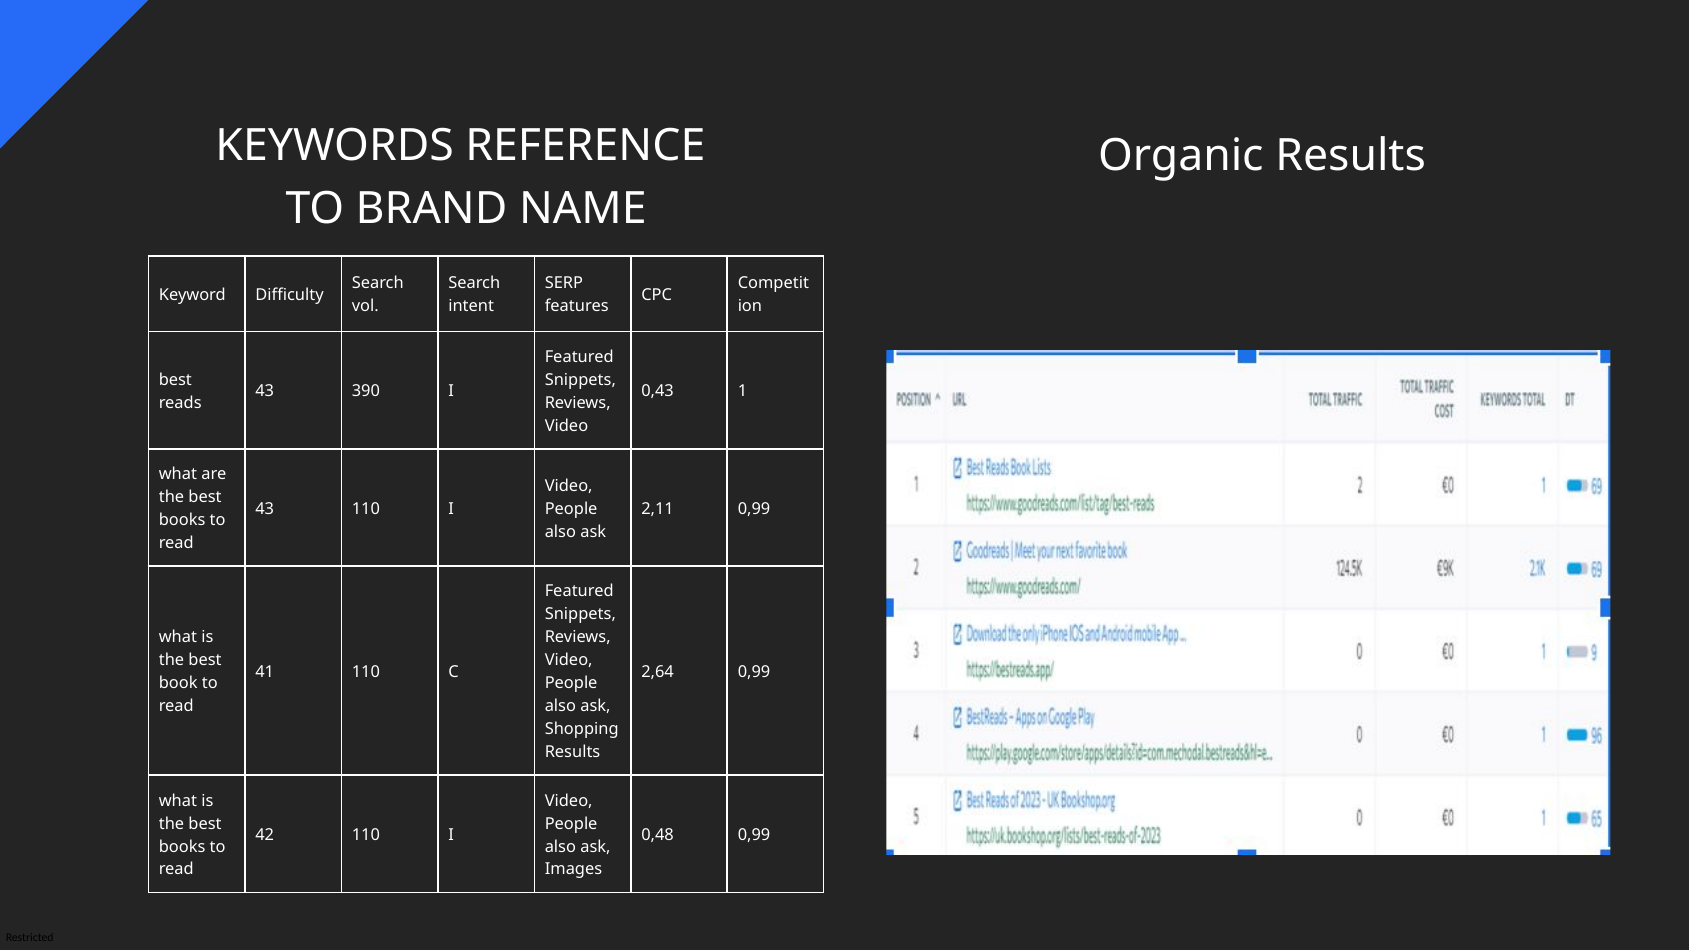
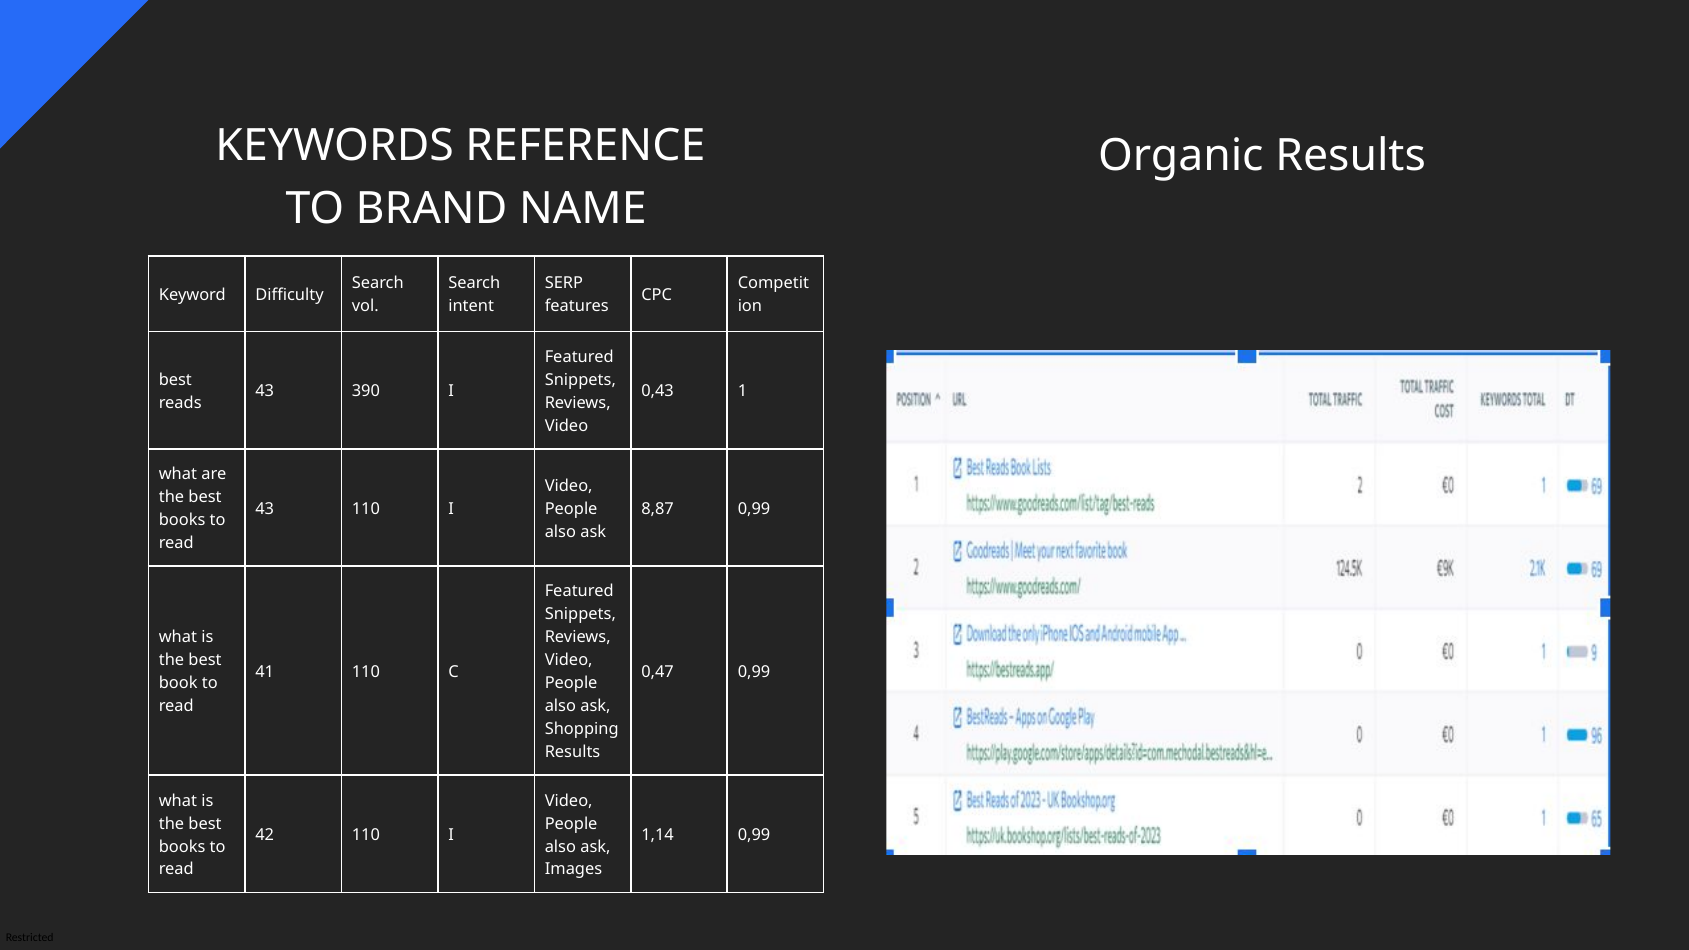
2,11: 2,11 -> 8,87 (658, 509)
2,64: 2,64 -> 0,47 (658, 672)
0,48: 0,48 -> 1,14 (658, 835)
